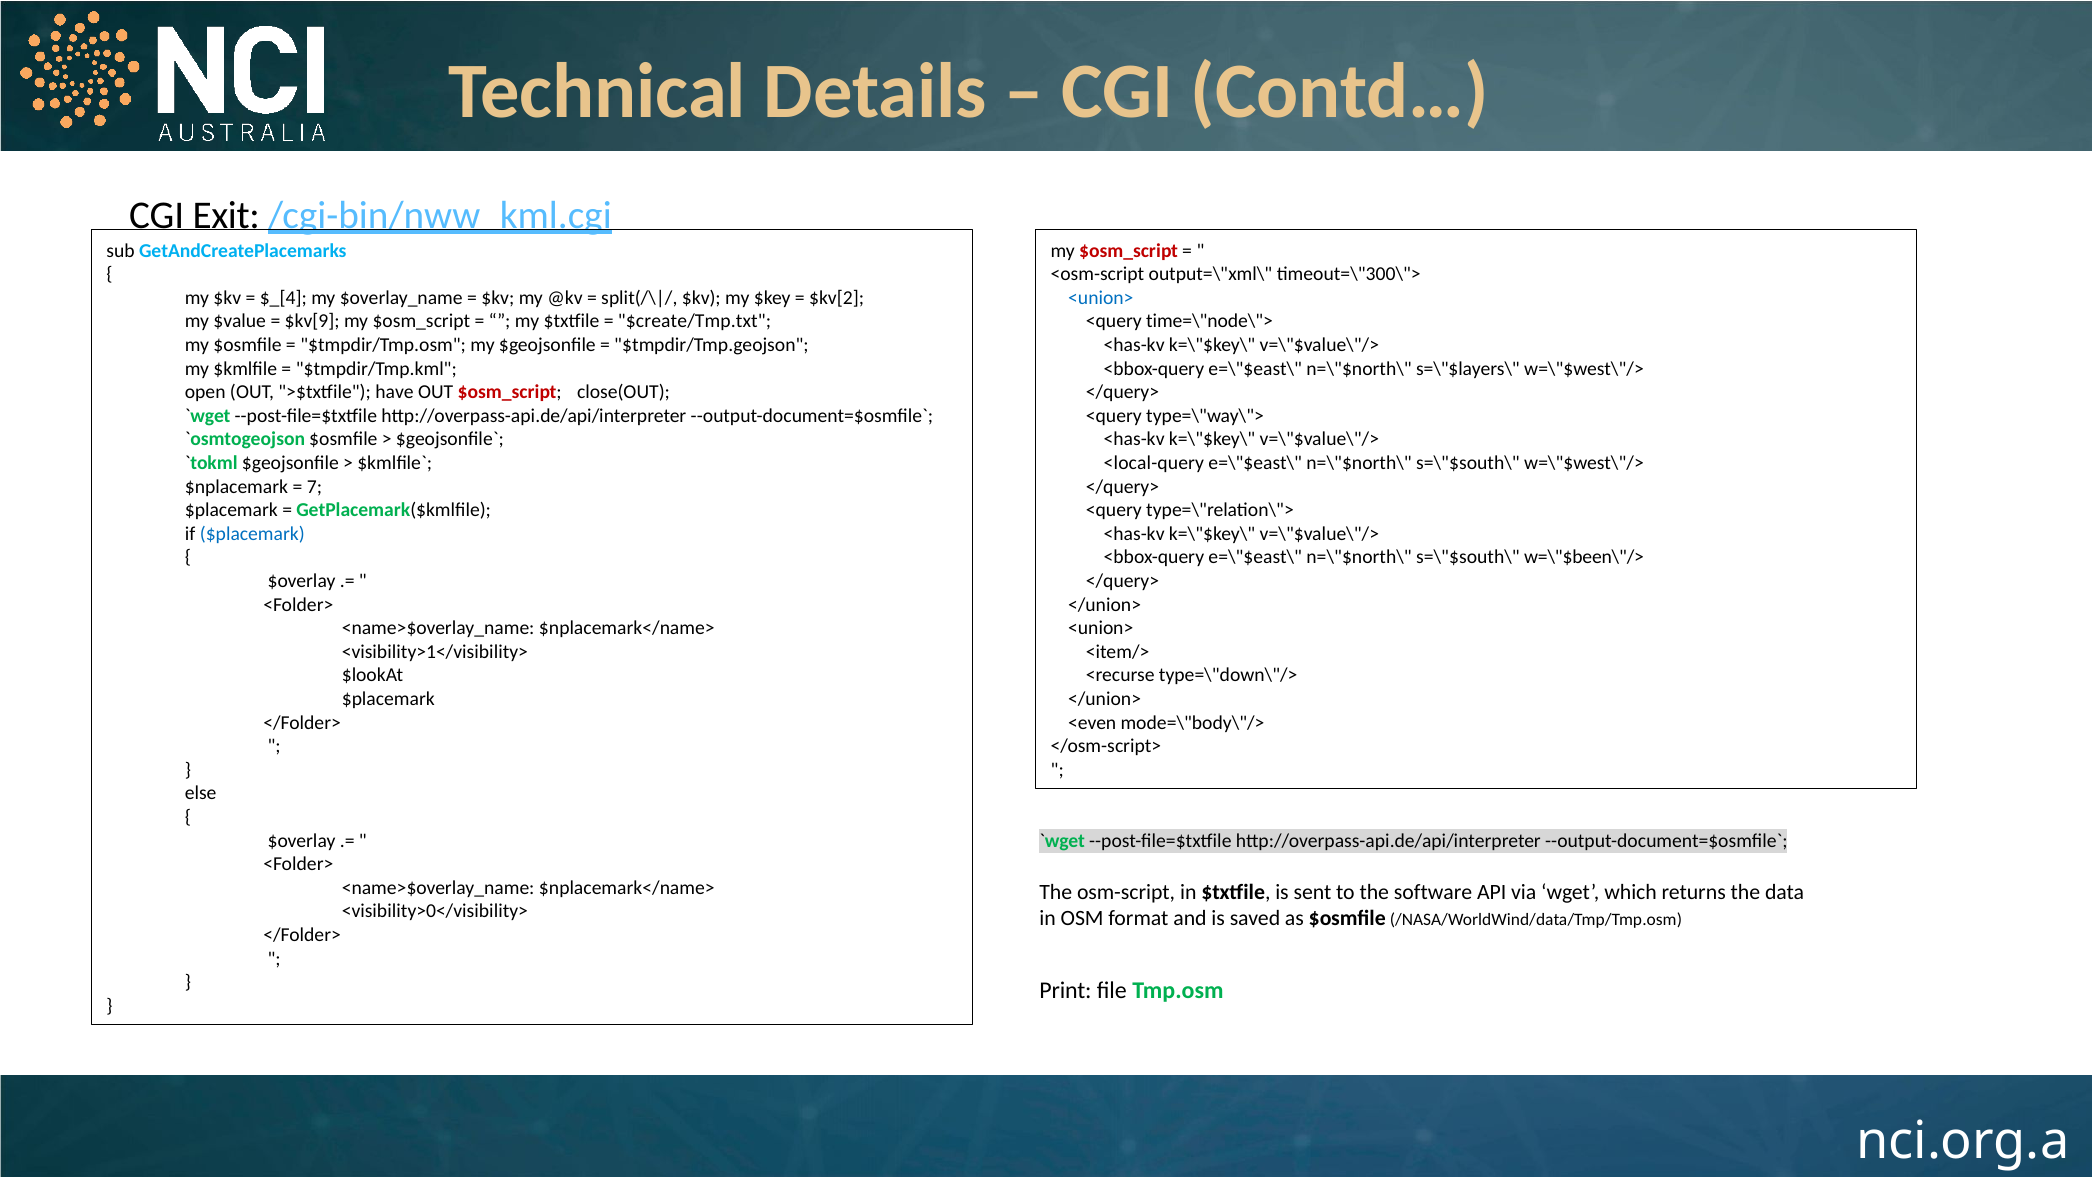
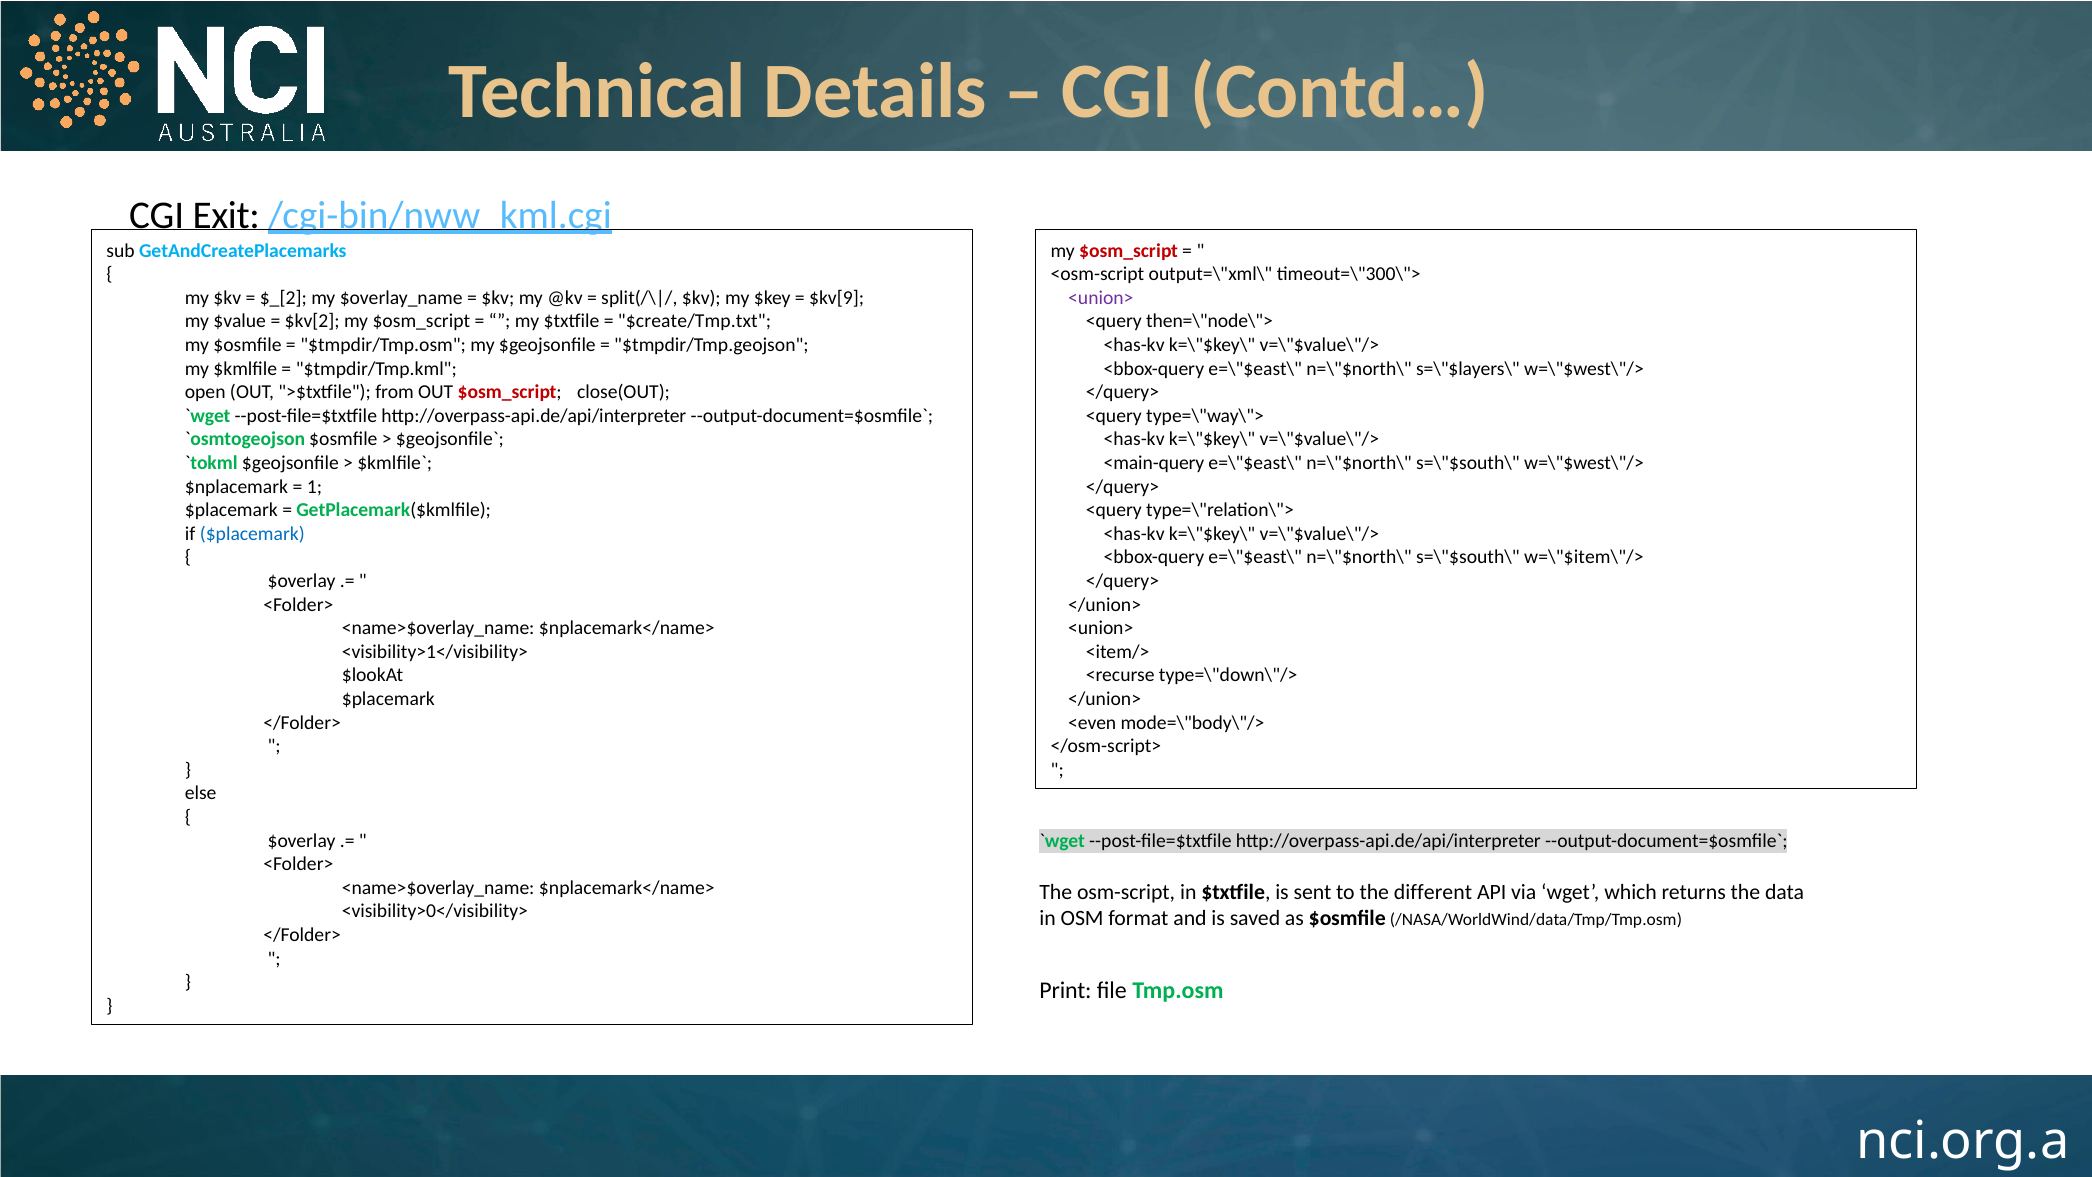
$_[4: $_[4 -> $_[2 (283, 298)
$kv[2: $kv[2 -> $kv[9 (837, 298)
<union> colour: blue -> purple (1101, 298)
$kv[9: $kv[9 -> $kv[2 (312, 321)
time=\"node\">: time=\"node\"> -> then=\"node\"> (1210, 321)
have: have -> from (395, 392)
<local-query: <local-query -> <main-query (1154, 463)
7: 7 -> 1 (314, 487)
w=\"$been\"/>: w=\"$been\"/> -> w=\"$item\"/> (1584, 557)
software: software -> different (1433, 892)
